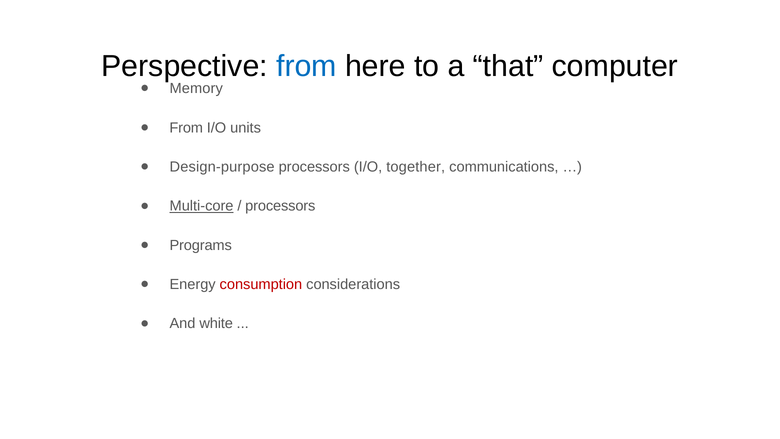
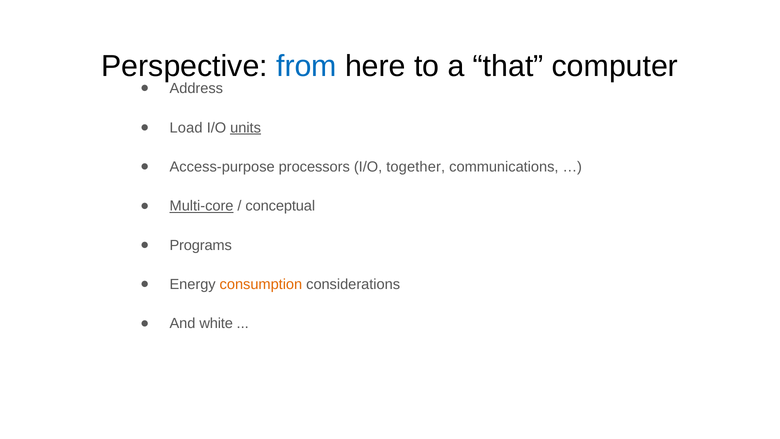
Memory: Memory -> Address (196, 88)
From: From -> Load (186, 128)
units underline: none -> present (246, 128)
Design-purpose: Design-purpose -> Access-purpose (222, 167)
processors: processors -> conceptual (280, 206)
consumption colour: red -> orange (261, 284)
